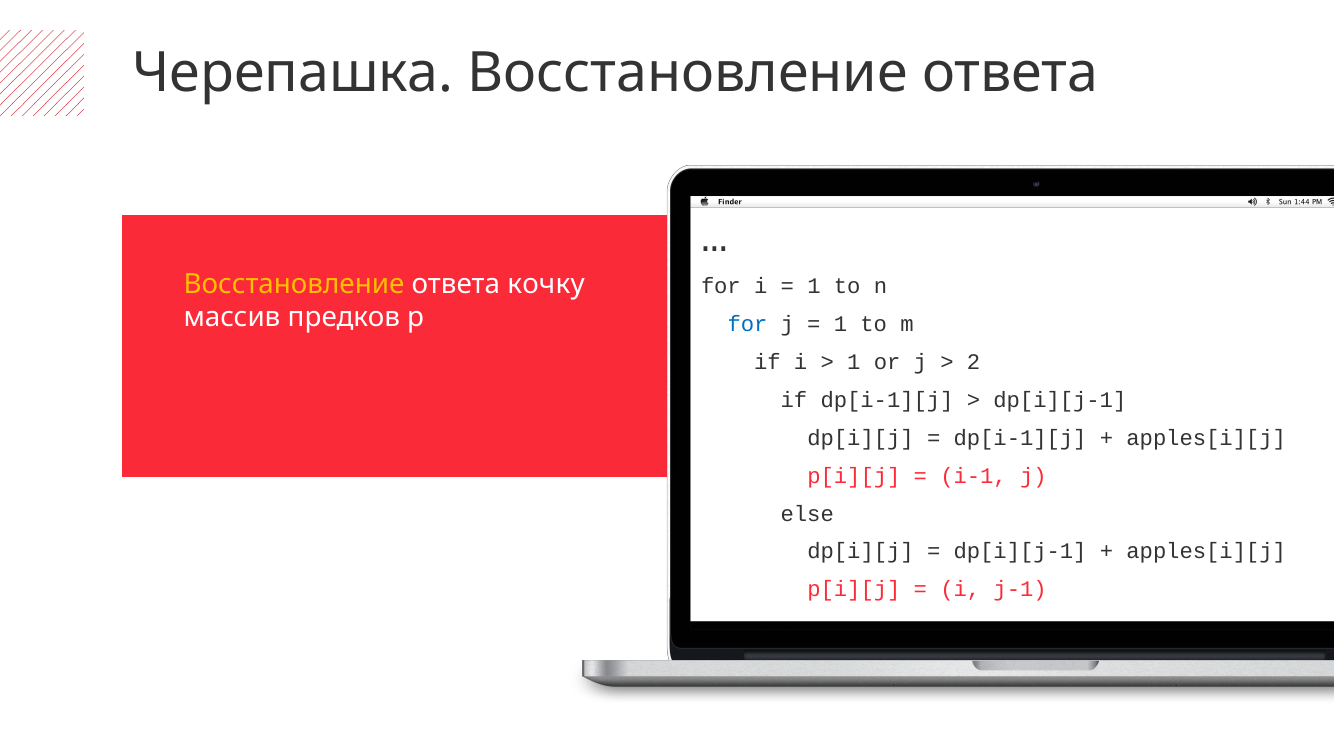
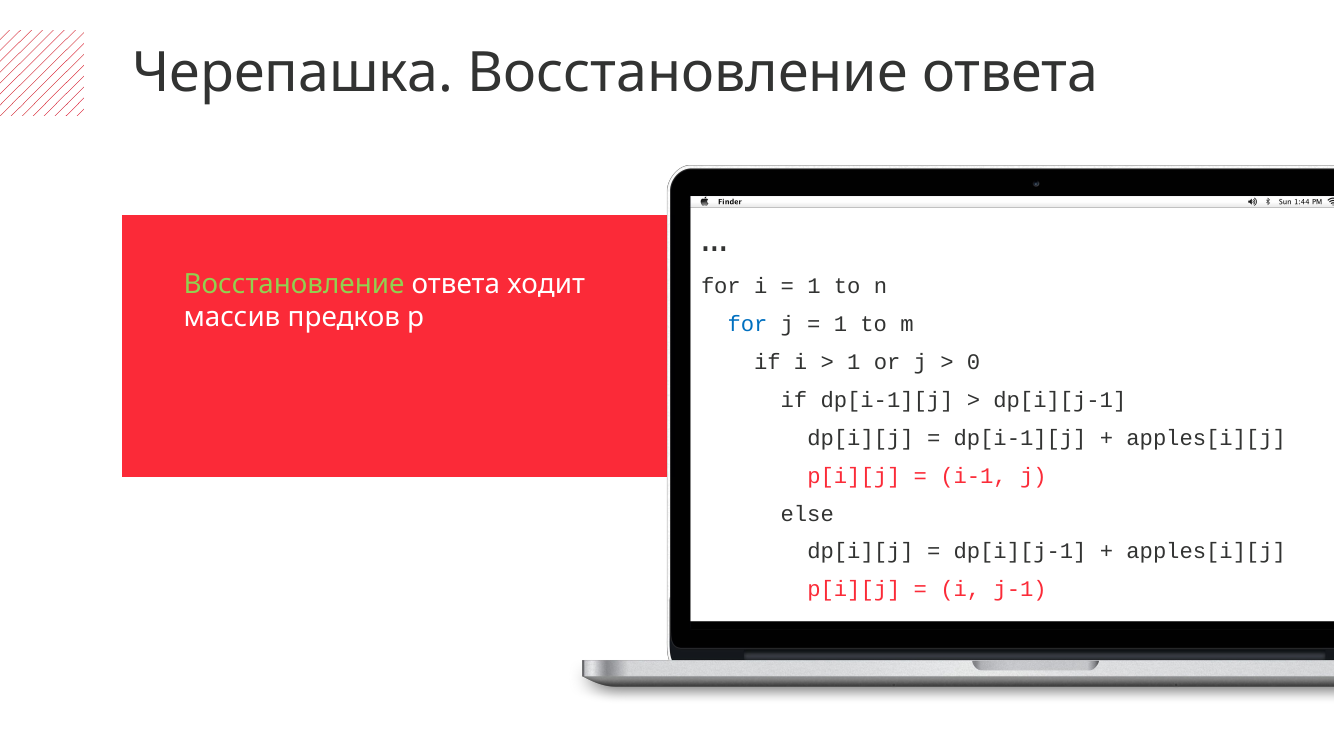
Восстановление colour: yellow -> light green (294, 284)
кочку: кочку -> ходит (546, 284)
2: 2 -> 0 (974, 362)
